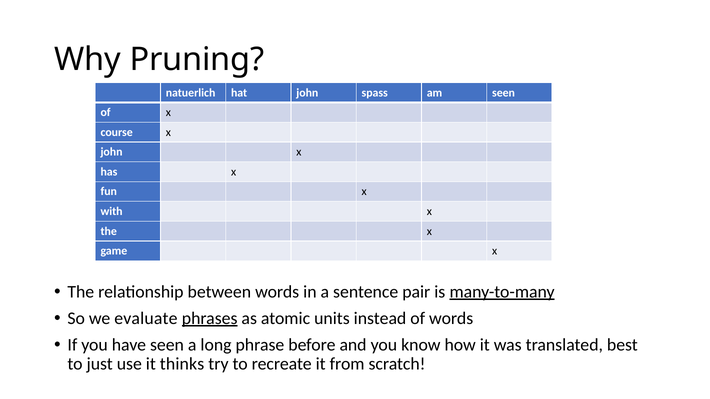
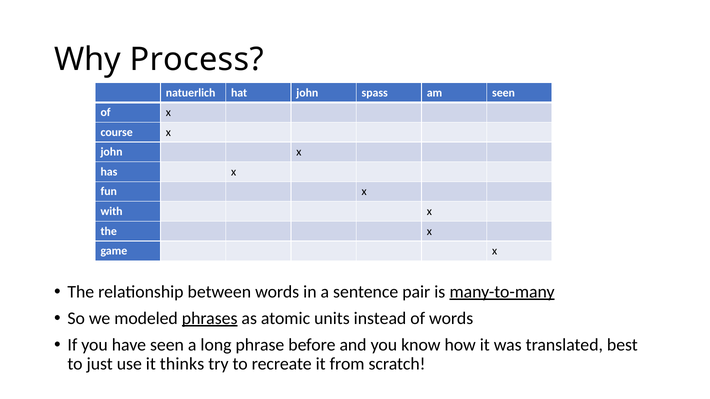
Pruning: Pruning -> Process (197, 60)
evaluate: evaluate -> modeled (146, 319)
